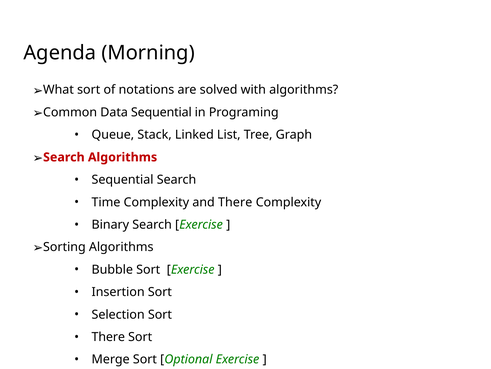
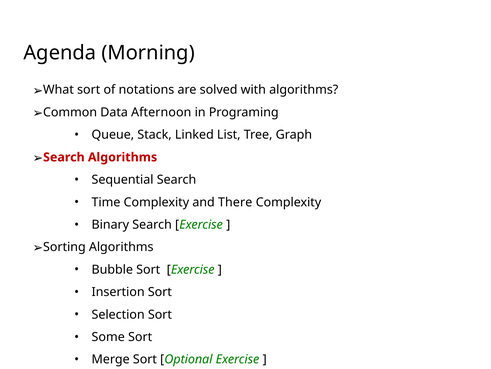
Data Sequential: Sequential -> Afternoon (161, 112)
There: There -> Some (108, 336)
